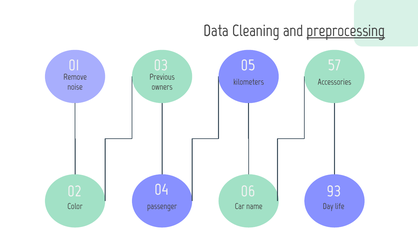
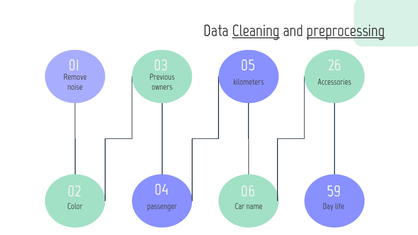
Cleaning underline: none -> present (256, 31)
57: 57 -> 26 (335, 65)
93: 93 -> 59 (334, 191)
